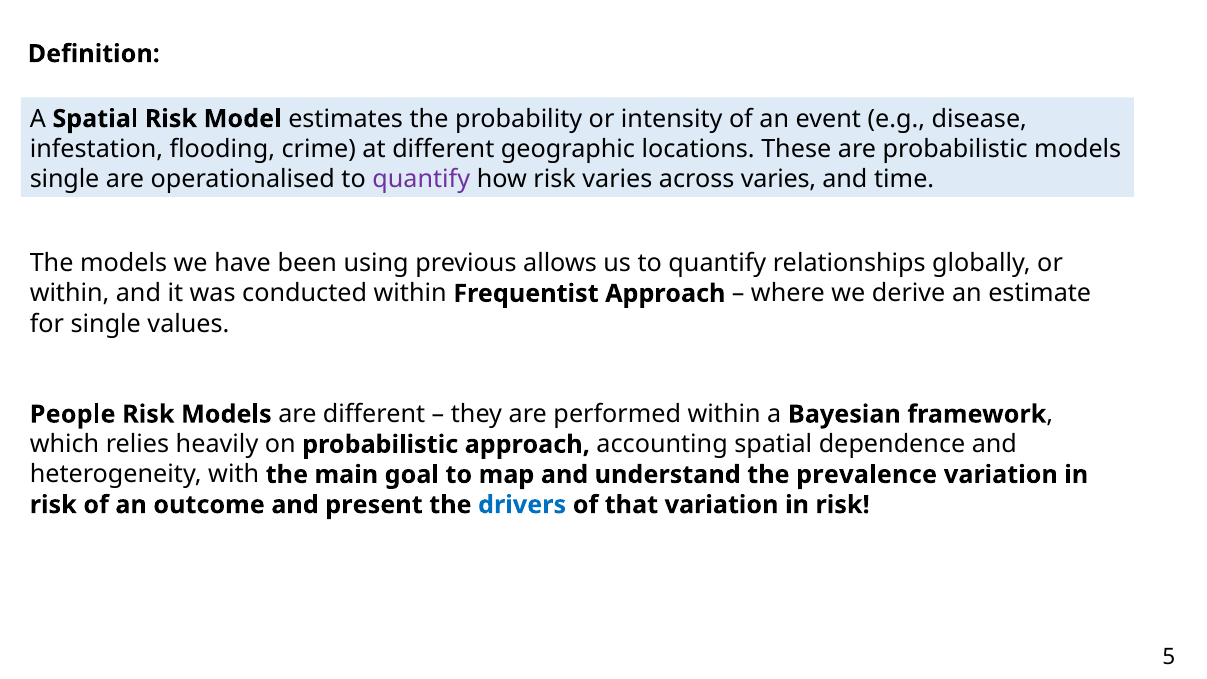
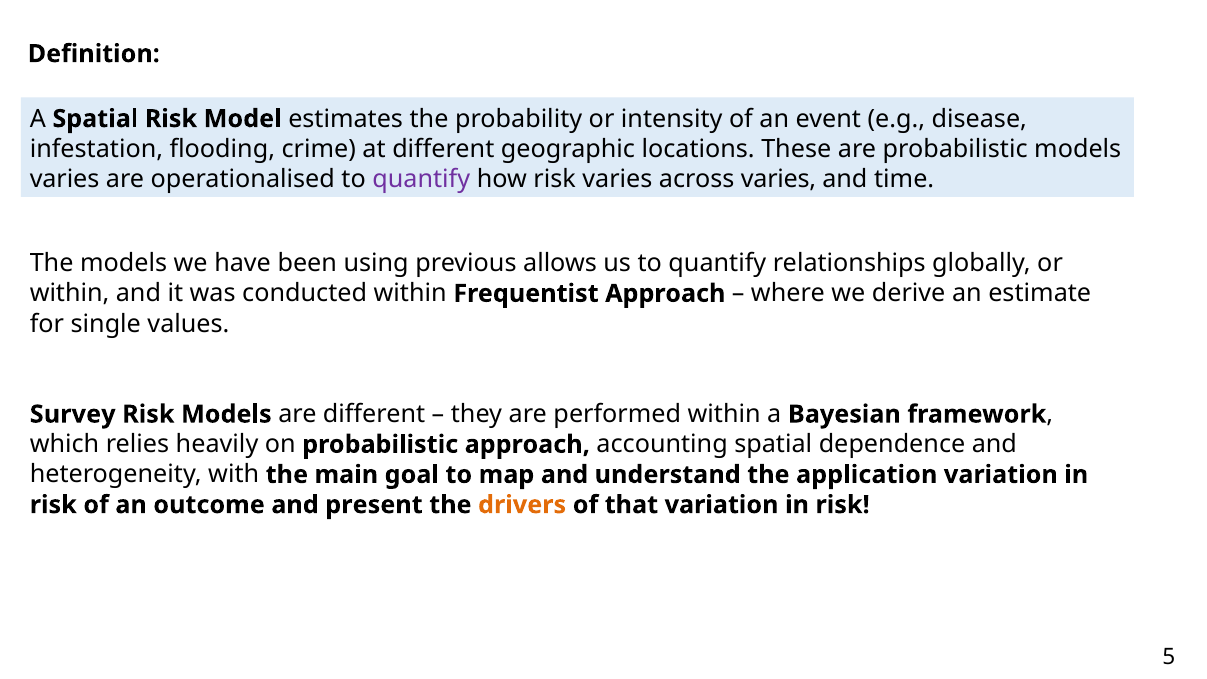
single: single -> varies (65, 179)
People: People -> Survey (73, 414)
prevalence: prevalence -> application (867, 475)
drivers colour: blue -> orange (522, 505)
